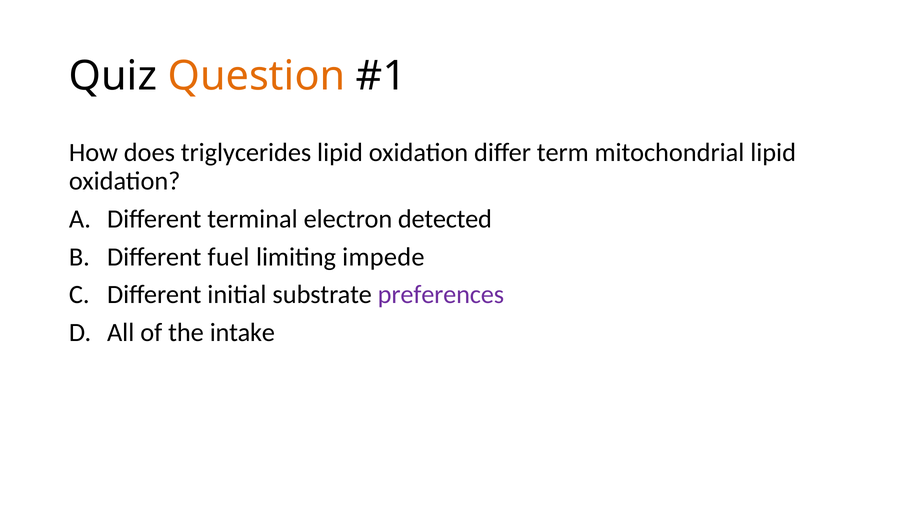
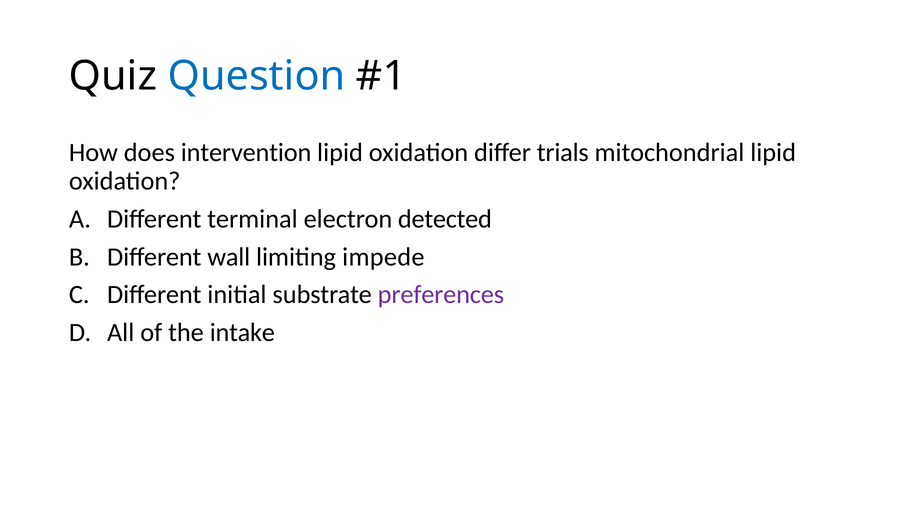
Question colour: orange -> blue (256, 76)
triglycerides: triglycerides -> intervention (246, 153)
term: term -> trials (563, 153)
fuel: fuel -> wall (229, 257)
